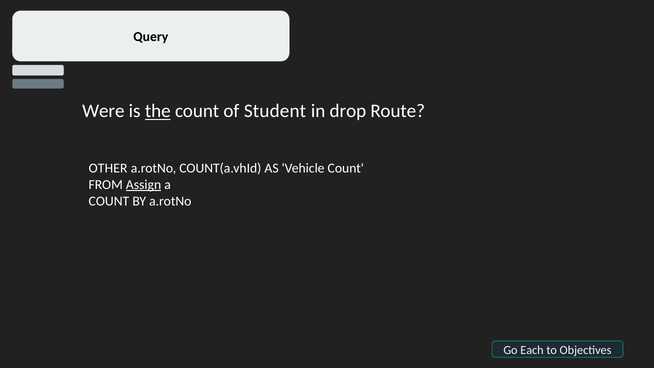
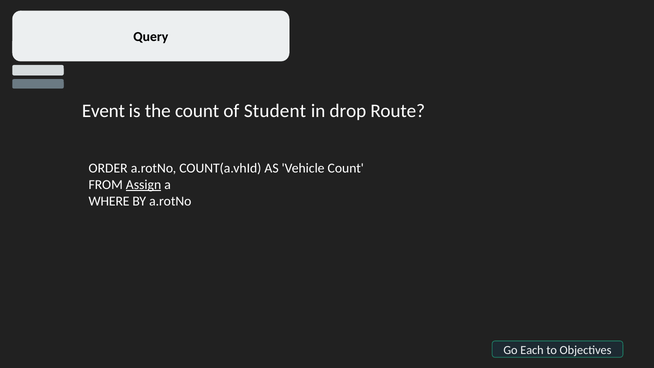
Were: Were -> Event (103, 111)
the underline: present -> none (158, 111)
OTHER: OTHER -> ORDER (108, 168)
COUNT: COUNT -> WHERE (109, 201)
